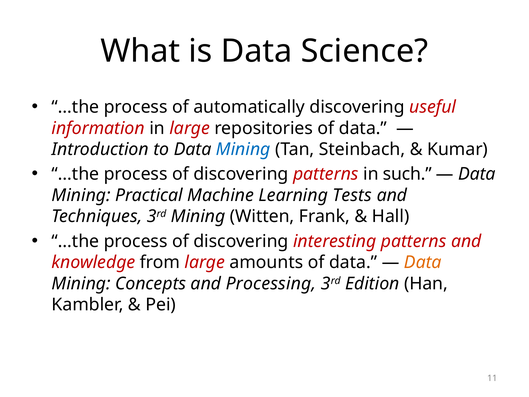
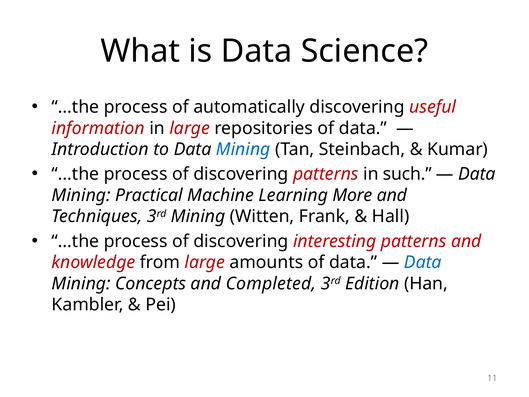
Tests: Tests -> More (352, 195)
Data colour: orange -> blue (423, 262)
Processing: Processing -> Completed (271, 283)
